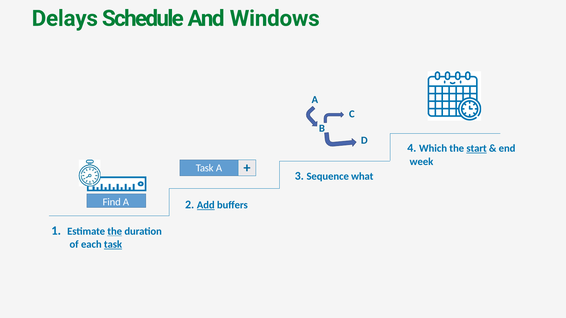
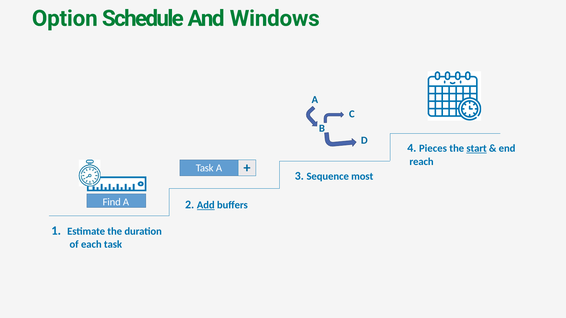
Delays: Delays -> Option (65, 18)
Which: Which -> Pieces (433, 149)
week: week -> reach (422, 162)
what: what -> most (362, 177)
the underline: present -> none (115, 232)
task underline: present -> none (113, 245)
